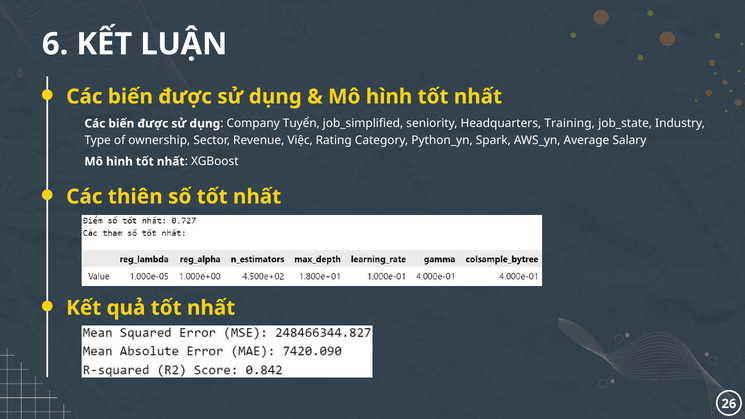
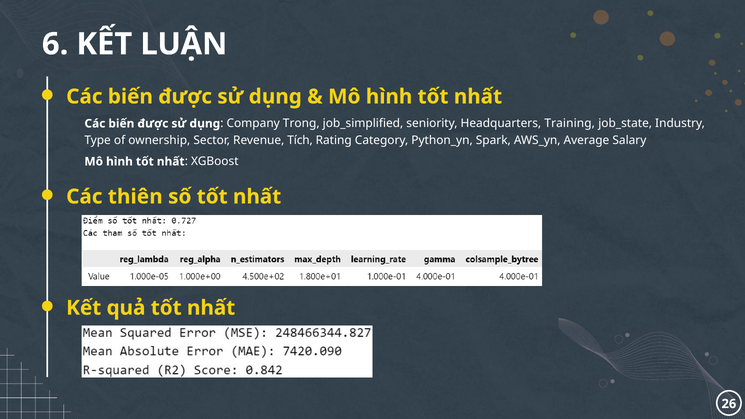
Tuyển: Tuyển -> Trong (301, 124)
Việc: Việc -> Tích (300, 140)
